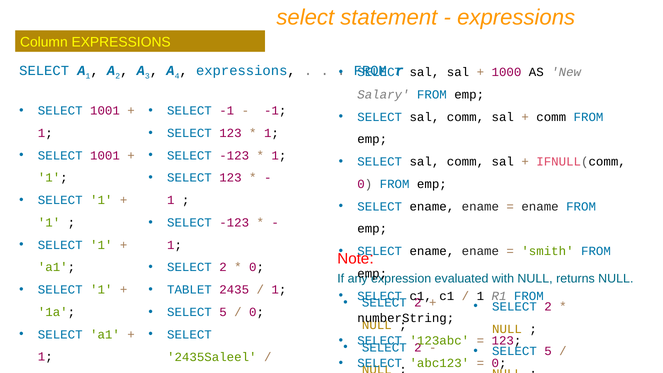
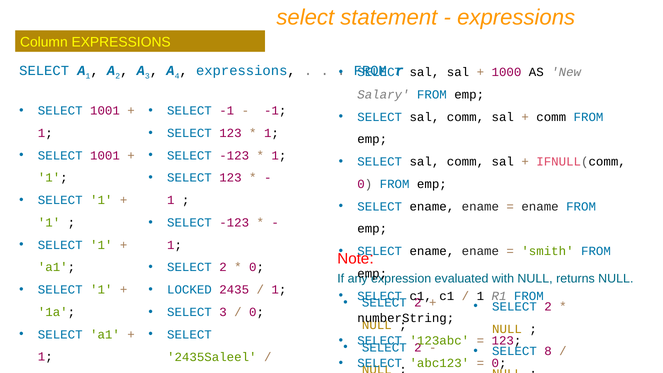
TABLET: TABLET -> LOCKED (189, 290)
5: 5 -> 3 (223, 312)
5: 5 -> 8 (548, 351)
